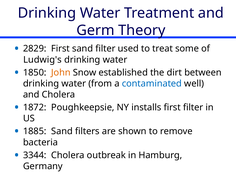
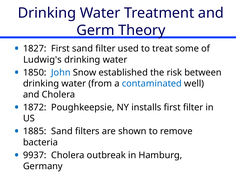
2829: 2829 -> 1827 (35, 49)
John colour: orange -> blue (61, 73)
dirt: dirt -> risk (174, 73)
3344: 3344 -> 9937 (35, 155)
